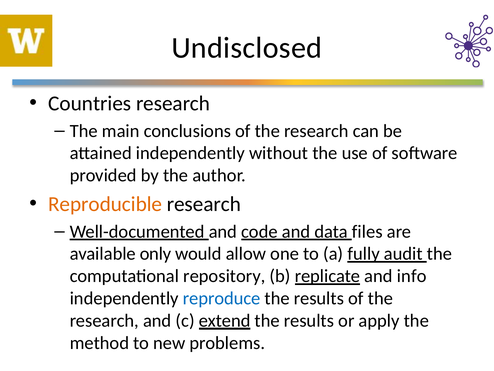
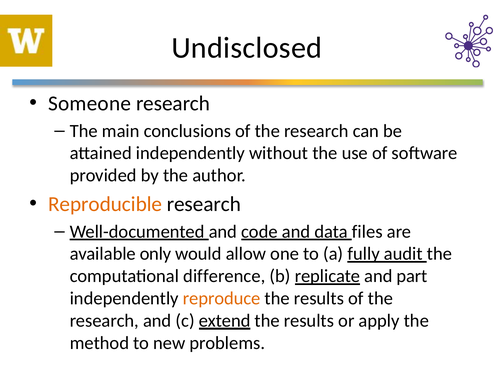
Countries: Countries -> Someone (90, 103)
repository: repository -> difference (224, 276)
info: info -> part (412, 276)
reproduce colour: blue -> orange (222, 298)
